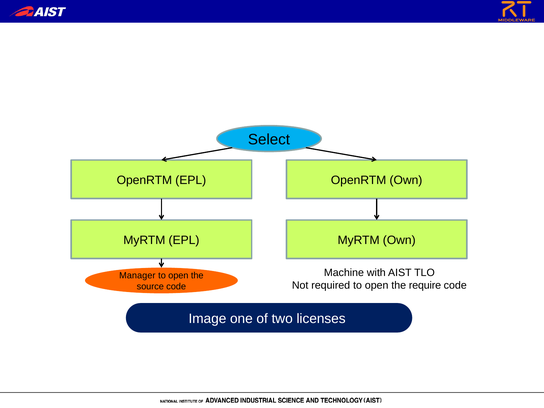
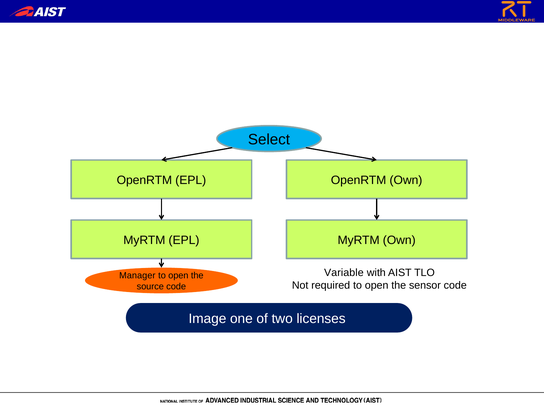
Machine: Machine -> Variable (344, 273)
require: require -> sensor (425, 285)
